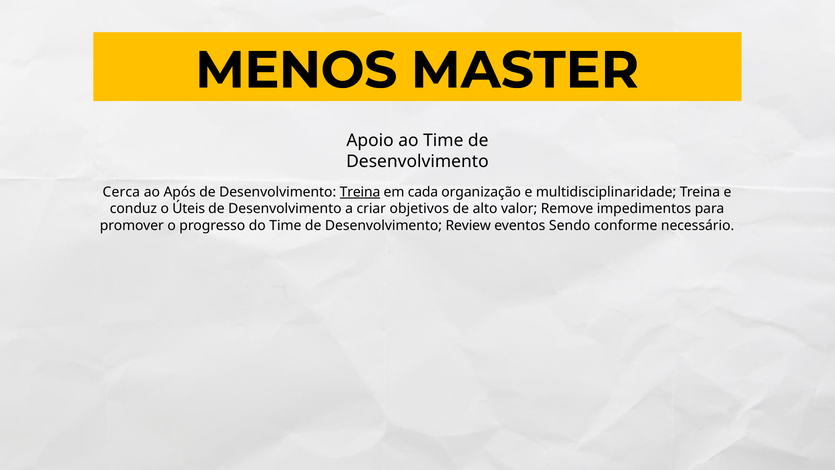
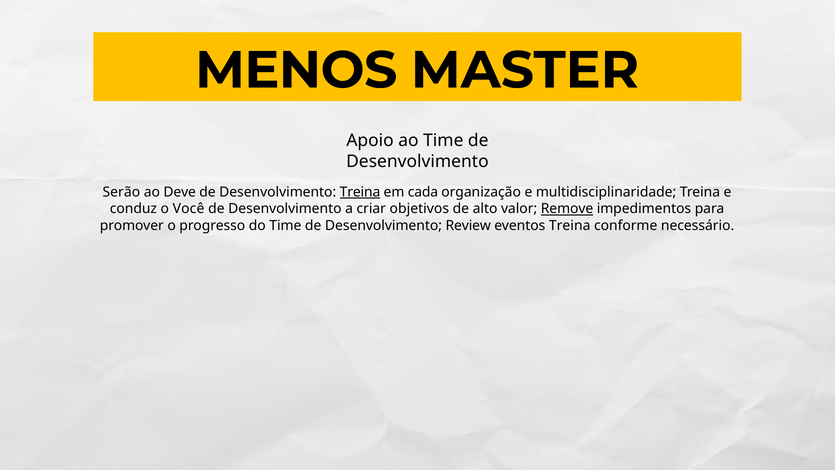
Cerca: Cerca -> Serão (121, 192)
Após: Após -> Deve (180, 192)
Úteis: Úteis -> Você (189, 209)
Remove underline: none -> present (567, 209)
eventos Sendo: Sendo -> Treina (570, 225)
